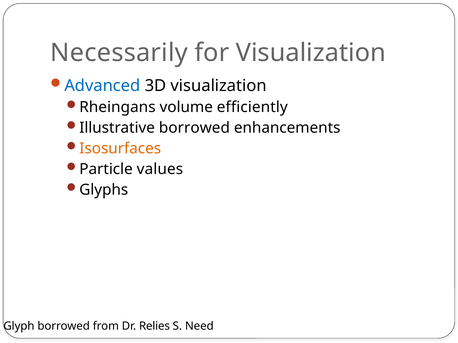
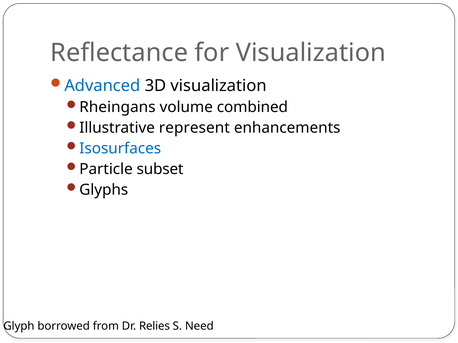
Necessarily: Necessarily -> Reflectance (119, 53)
efficiently: efficiently -> combined (252, 107)
Illustrative borrowed: borrowed -> represent (194, 128)
Isosurfaces colour: orange -> blue (120, 149)
values: values -> subset (160, 169)
